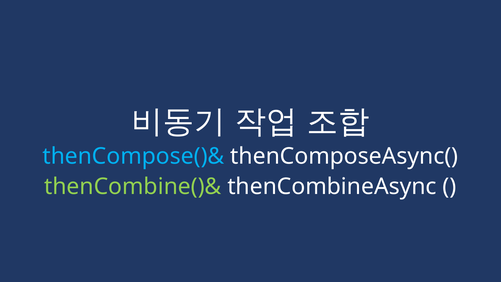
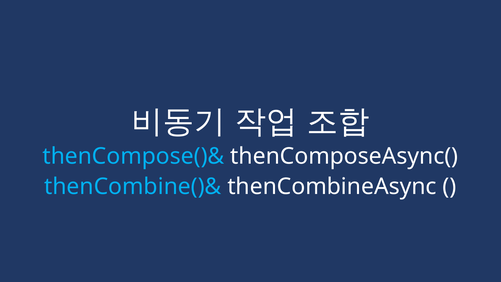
thenCombine()& colour: light green -> light blue (133, 186)
